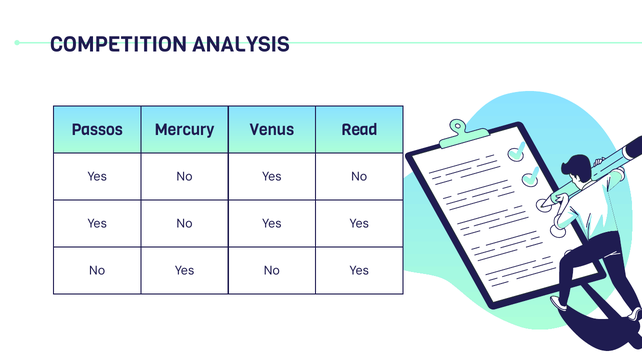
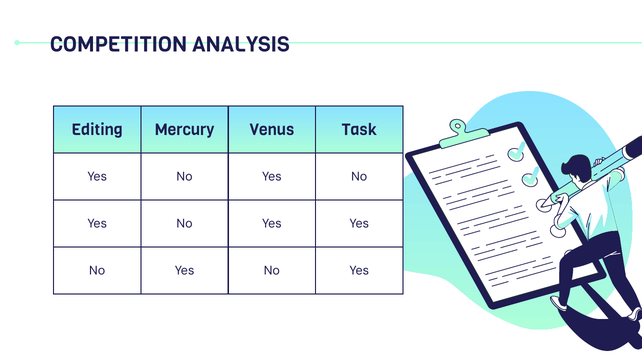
Passos: Passos -> Editing (97, 130)
Read: Read -> Task (359, 130)
